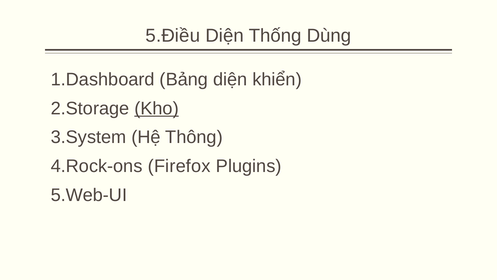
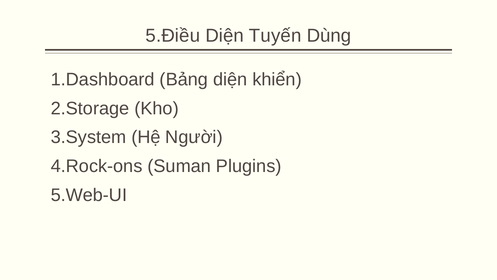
Thống: Thống -> Tuyến (275, 36)
Kho underline: present -> none (157, 108)
Thông: Thông -> Người (194, 137)
Firefox: Firefox -> Suman (179, 166)
